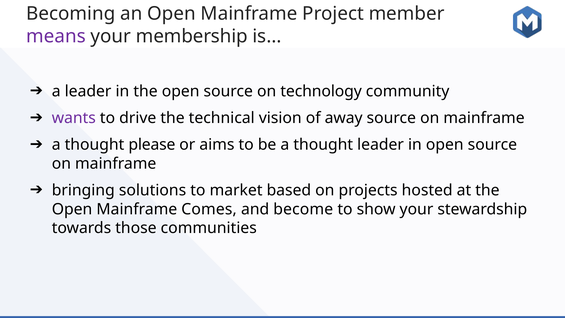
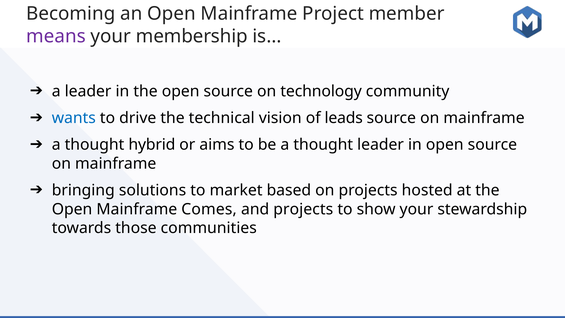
wants colour: purple -> blue (74, 118)
away: away -> leads (344, 118)
please: please -> hybrid (152, 145)
and become: become -> projects (303, 209)
